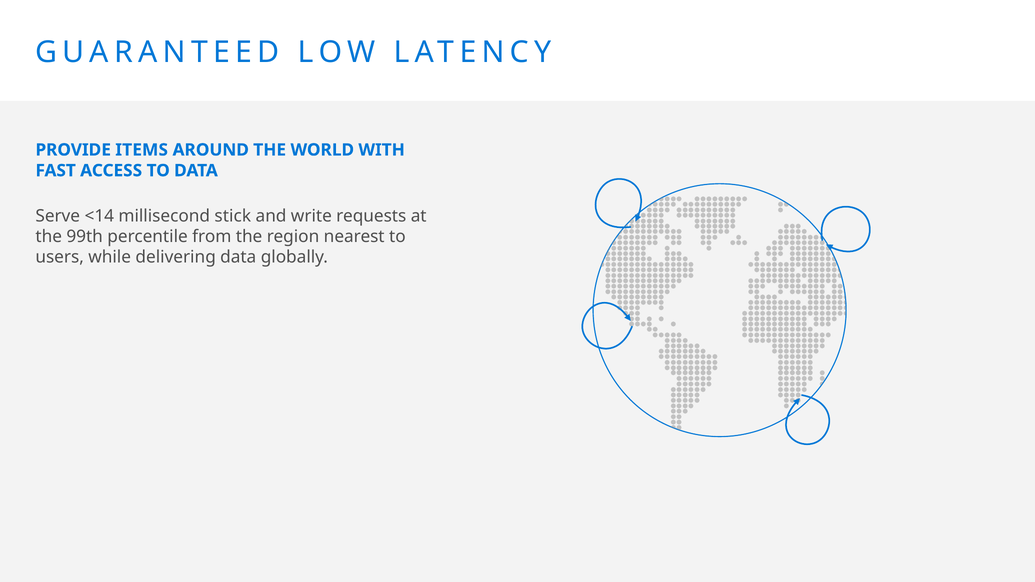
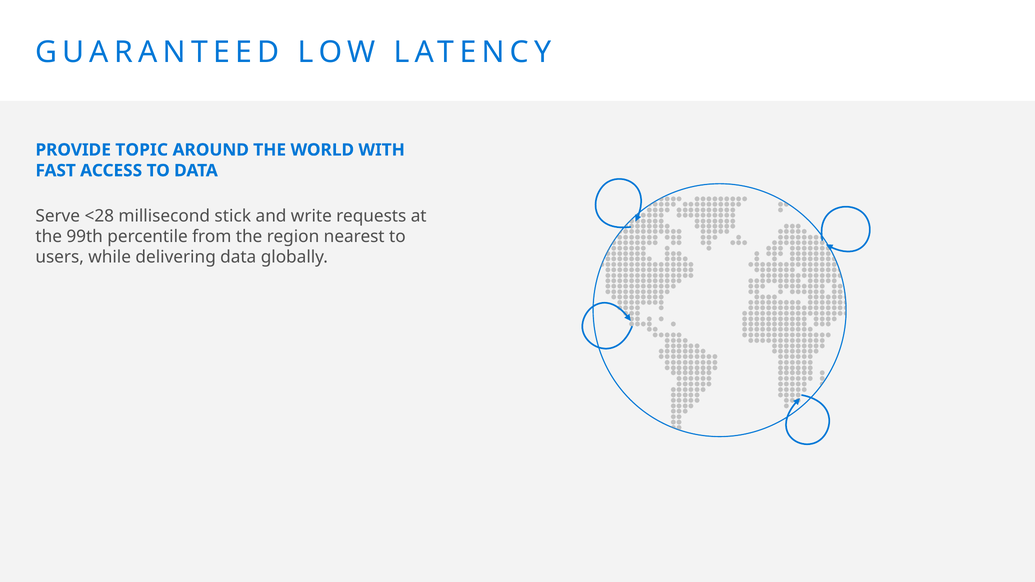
ITEMS: ITEMS -> TOPIC (142, 150)
<14: <14 -> <28 (99, 216)
